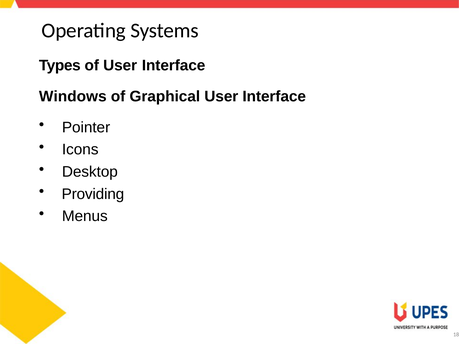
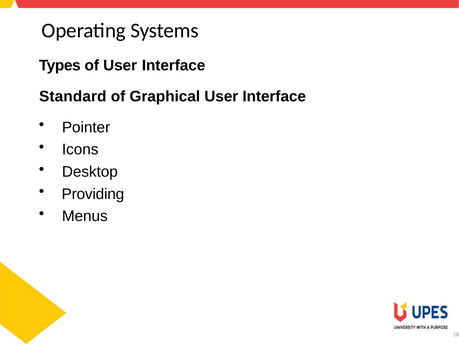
Windows: Windows -> Standard (73, 96)
